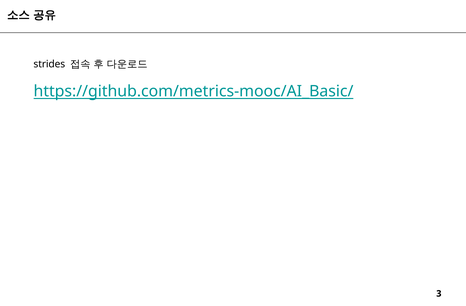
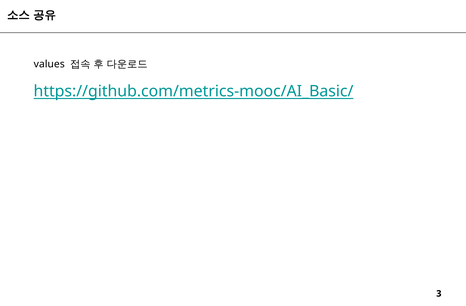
strides: strides -> values (49, 64)
